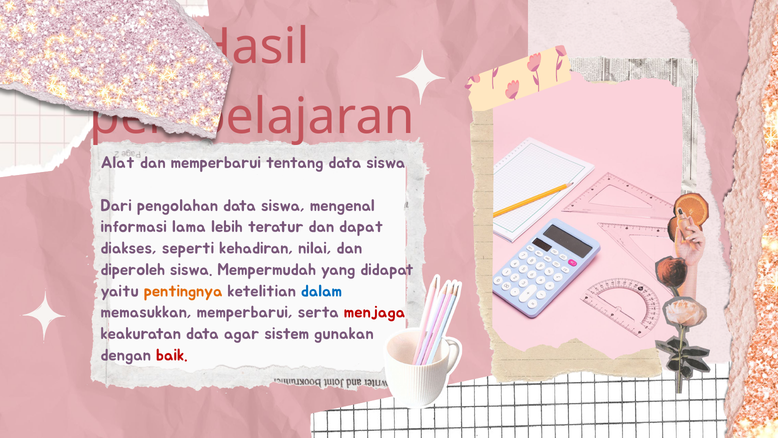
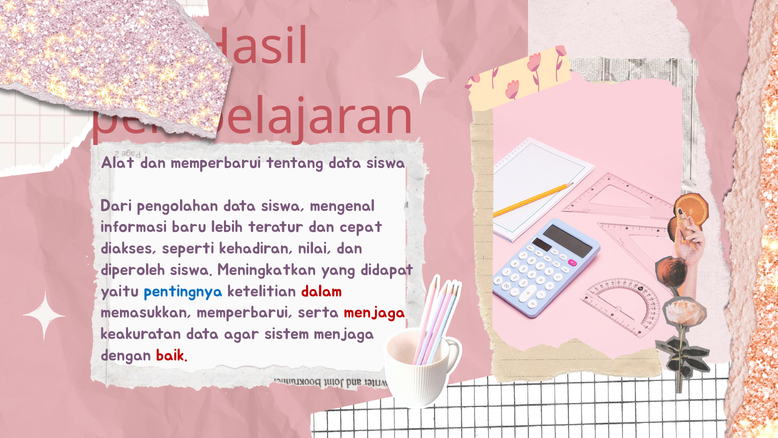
lama: lama -> baru (189, 227)
dapat: dapat -> cepat (361, 227)
Mempermudah: Mempermudah -> Meningkatkan (267, 269)
pentingnya colour: orange -> blue (183, 291)
dalam colour: blue -> red (321, 291)
sistem gunakan: gunakan -> menjaga (344, 334)
